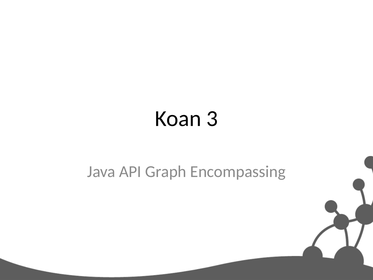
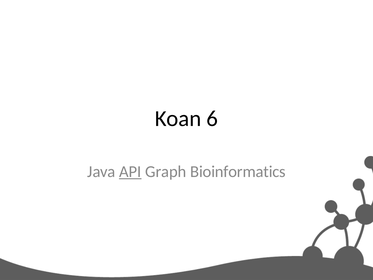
3: 3 -> 6 (212, 118)
API underline: none -> present (130, 171)
Encompassing: Encompassing -> Bioinformatics (238, 171)
